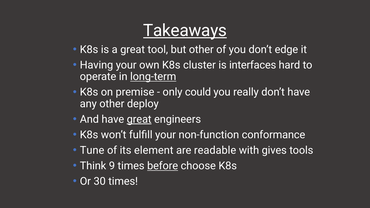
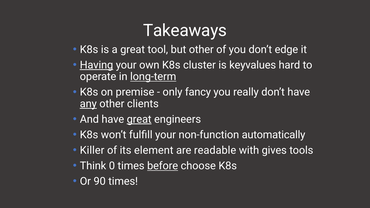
Takeaways underline: present -> none (185, 31)
Having underline: none -> present (97, 65)
interfaces: interfaces -> keyvalues (253, 65)
could: could -> fancy (198, 92)
any underline: none -> present (88, 104)
deploy: deploy -> clients (143, 104)
conformance: conformance -> automatically (274, 135)
Tune: Tune -> Killer (92, 150)
9: 9 -> 0 (112, 166)
30: 30 -> 90 (100, 181)
